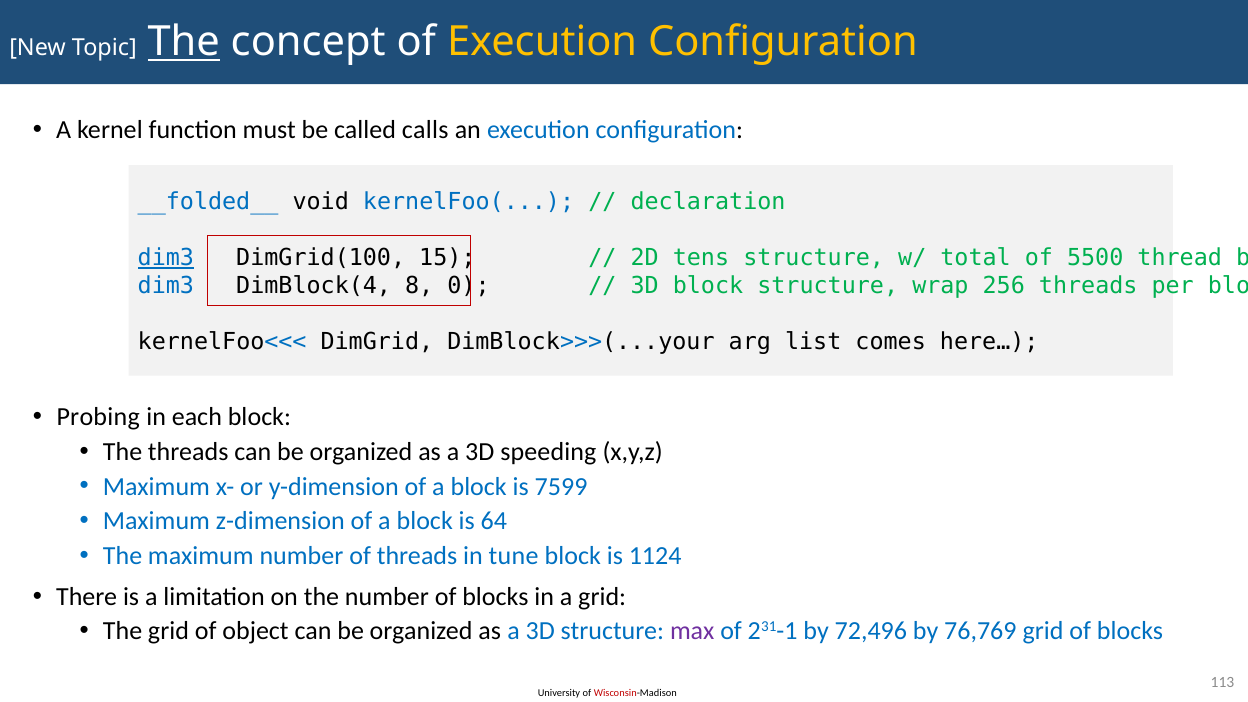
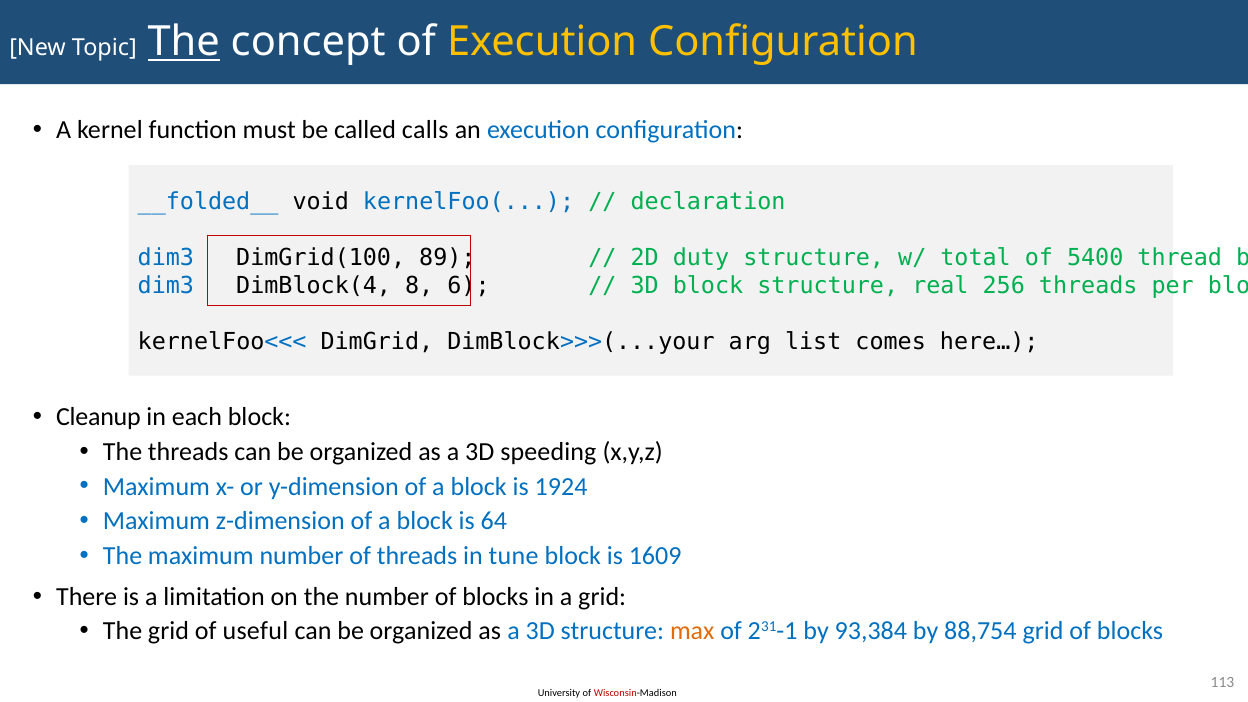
dim3 underline: present -> none (166, 258)
15: 15 -> 89 (447, 258)
tens: tens -> duty (701, 258)
5500: 5500 -> 5400 (1095, 258)
0: 0 -> 6 (469, 286)
wrap: wrap -> real (940, 286)
Probing: Probing -> Cleanup (98, 417)
7599: 7599 -> 1924 (561, 486)
1124: 1124 -> 1609 (655, 556)
object: object -> useful (255, 631)
max colour: purple -> orange (692, 631)
72,496: 72,496 -> 93,384 (871, 631)
76,769: 76,769 -> 88,754 (980, 631)
